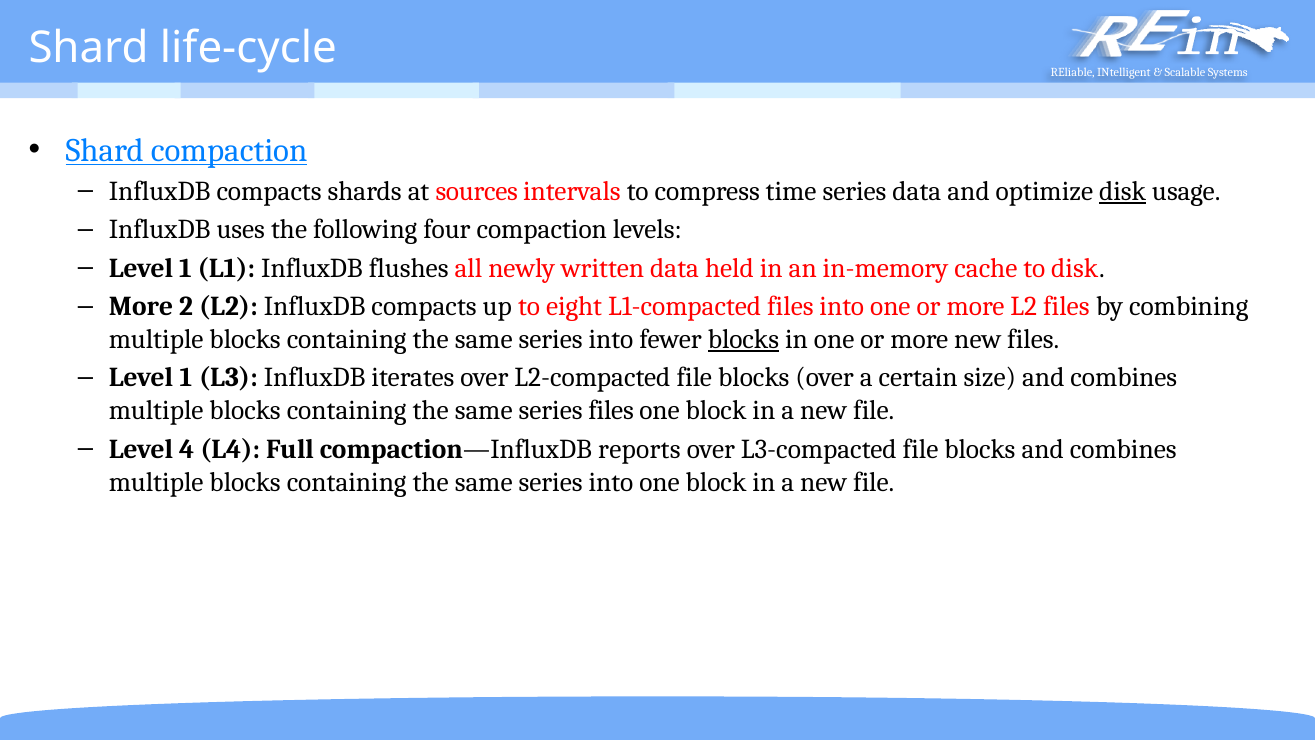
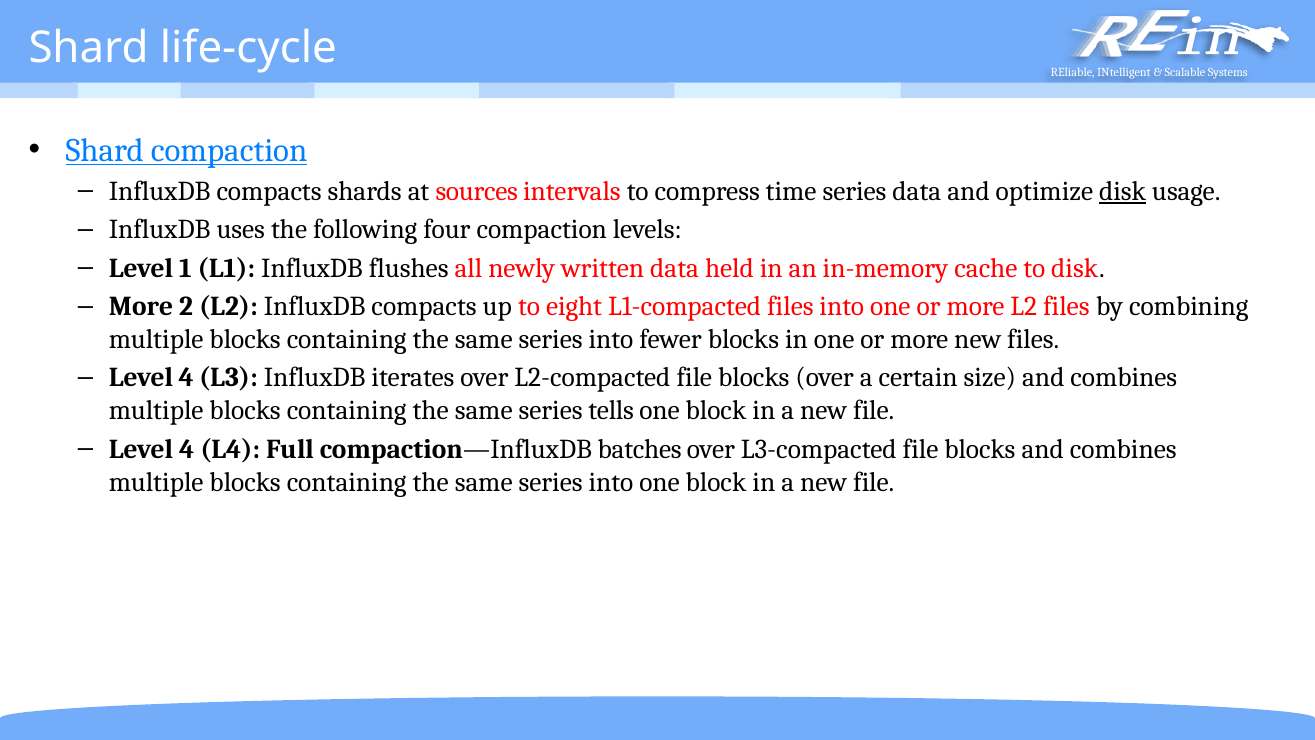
blocks underline: present -> none (743, 339)
1: 1 -> 4 (186, 378)
series files: files -> tells (611, 411)
reports: reports -> batches (640, 449)
